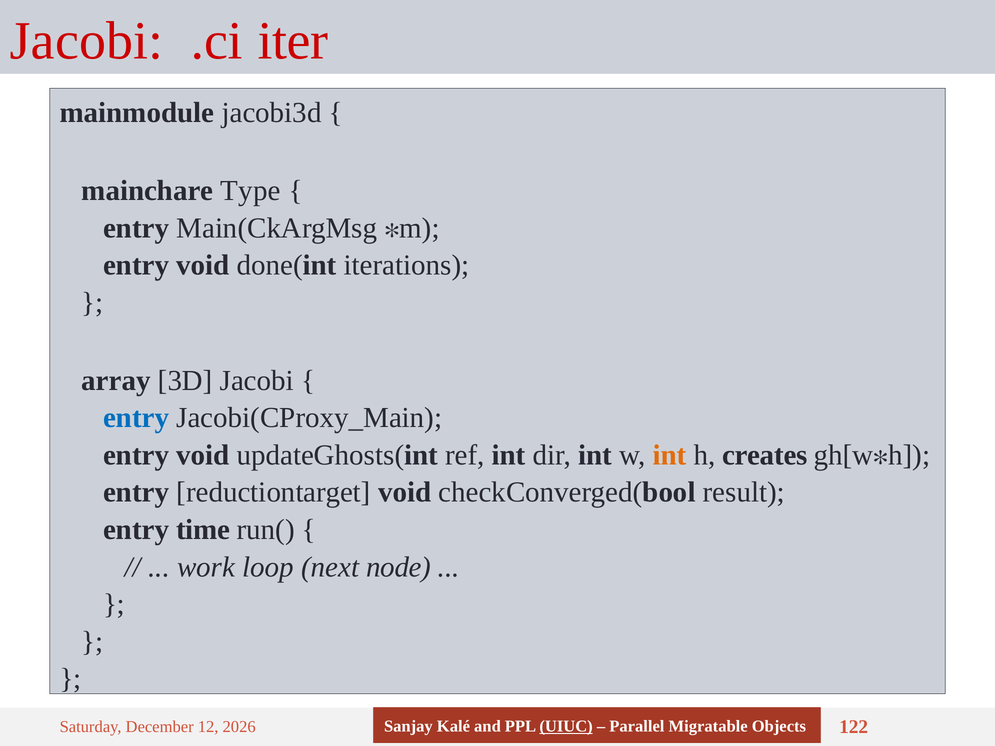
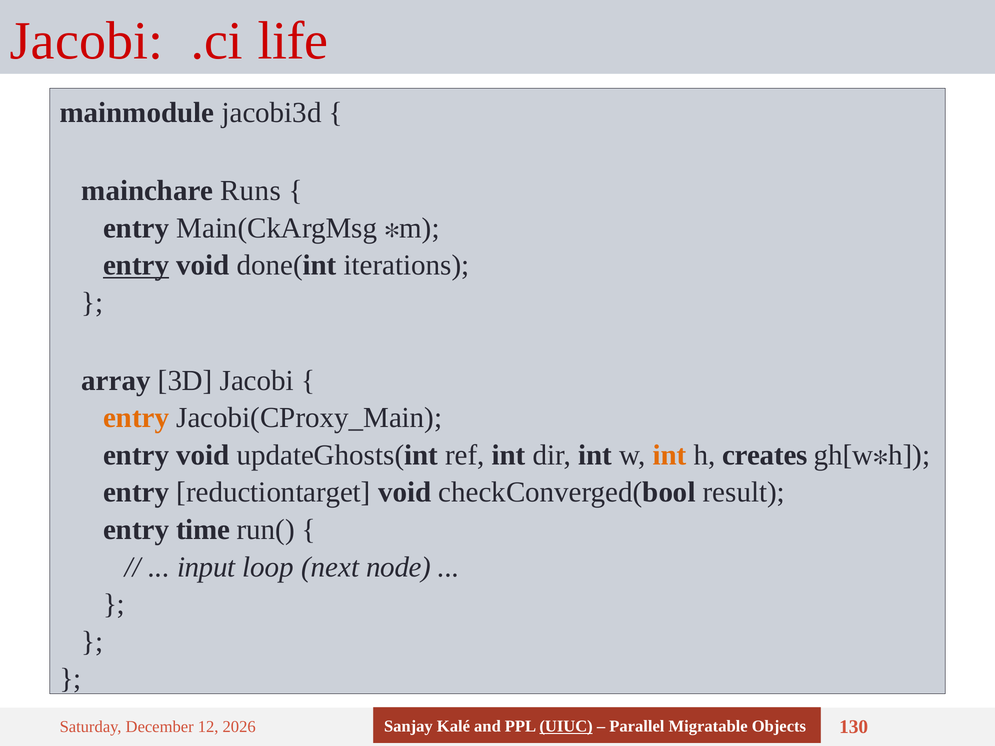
iter: iter -> life (293, 41)
Type: Type -> Runs (251, 191)
entry underline: none -> present (136, 265)
entry colour: blue -> orange (136, 418)
work: work -> input (206, 567)
122: 122 -> 130 (854, 727)
